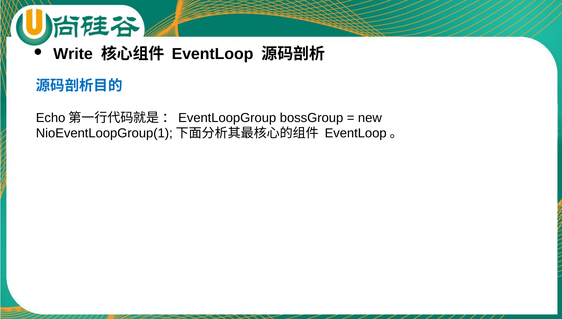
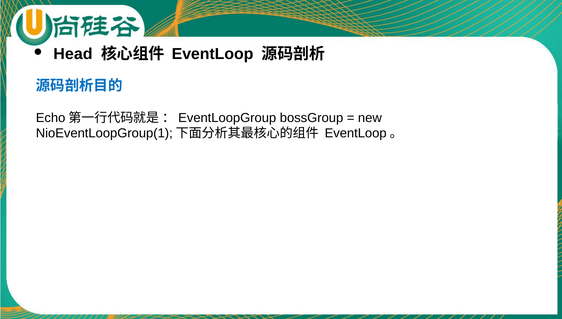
Write: Write -> Head (73, 54)
